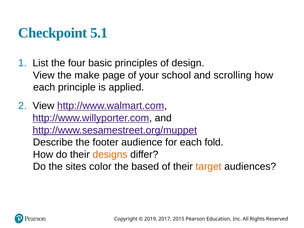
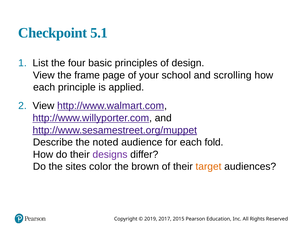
make: make -> frame (87, 75)
footer: footer -> noted (105, 142)
designs colour: orange -> purple (110, 154)
based: based -> brown (145, 167)
